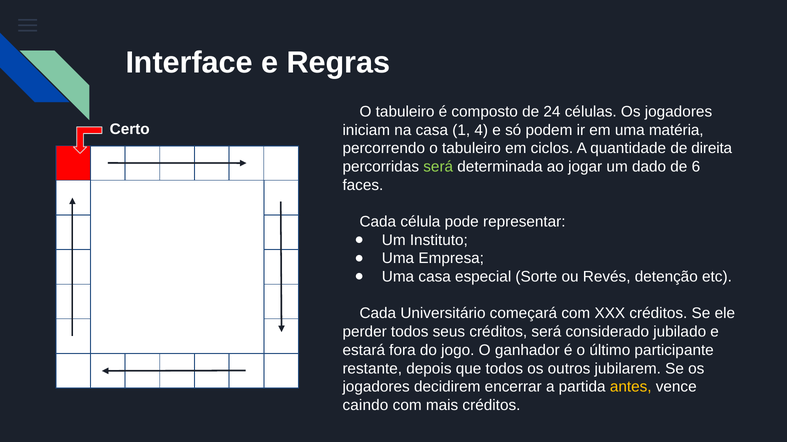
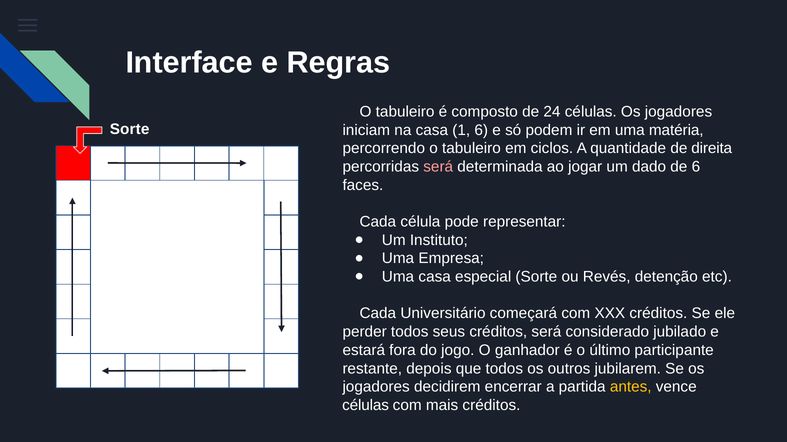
Certo: Certo -> Sorte (130, 130)
1 4: 4 -> 6 (481, 130)
será colour: light green -> pink (438, 167)
caindo: caindo -> células (366, 406)
